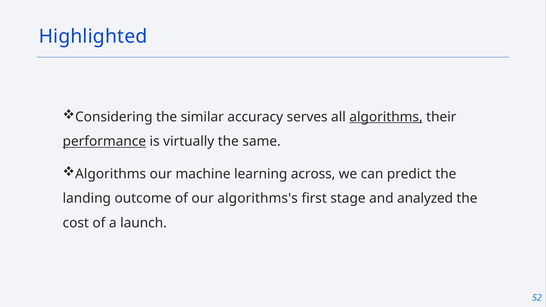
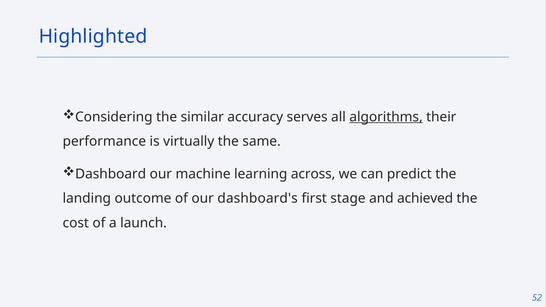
performance underline: present -> none (104, 141)
Algorithms: Algorithms -> Dashboard (111, 174)
algorithms's: algorithms's -> dashboard's (258, 199)
analyzed: analyzed -> achieved (425, 199)
